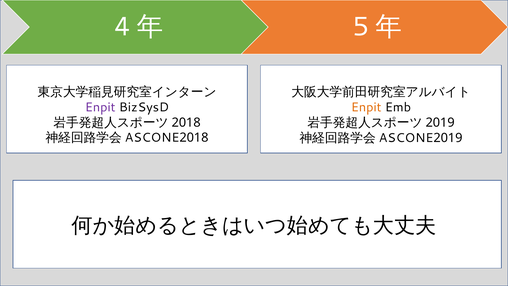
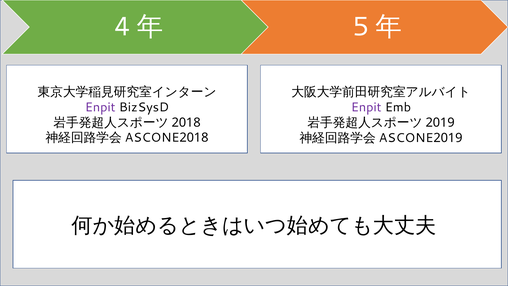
Enpit colour: orange -> purple (366, 107)
